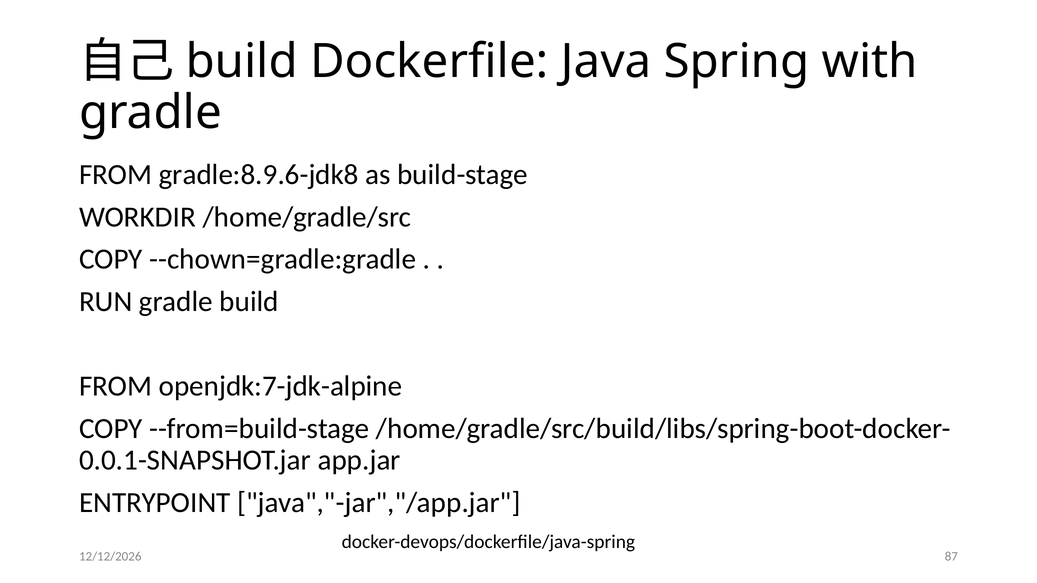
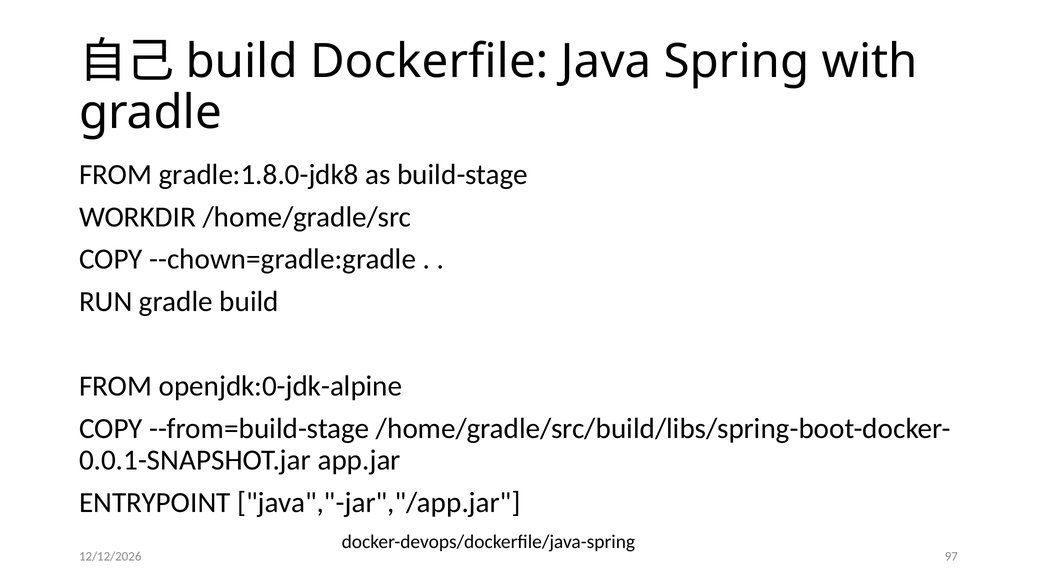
gradle:8.9.6-jdk8: gradle:8.9.6-jdk8 -> gradle:1.8.0-jdk8 (259, 175)
openjdk:7-jdk-alpine: openjdk:7-jdk-alpine -> openjdk:0-jdk-alpine (281, 386)
87: 87 -> 97 (951, 557)
